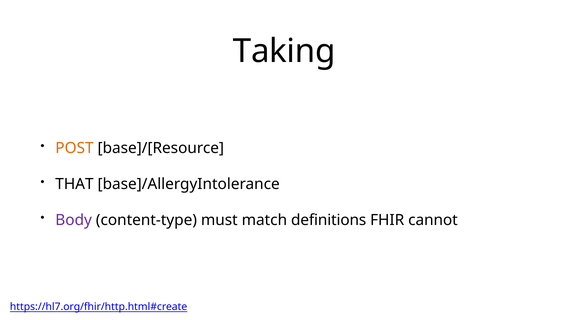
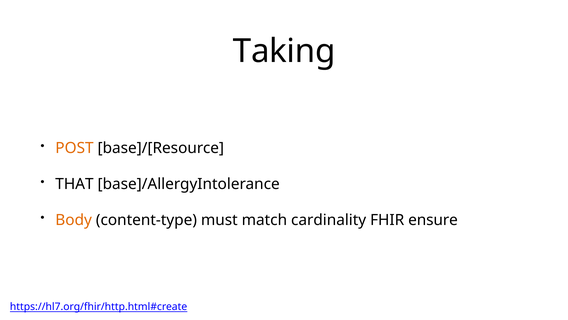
Body colour: purple -> orange (74, 220)
definitions: definitions -> cardinality (329, 220)
cannot: cannot -> ensure (433, 220)
